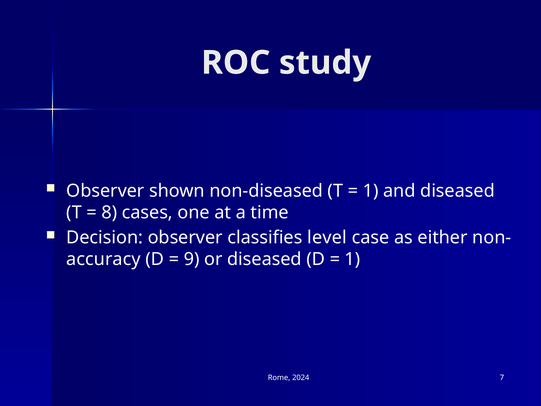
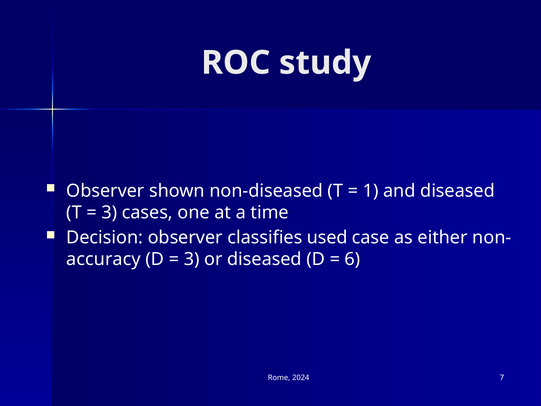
8: 8 -> 3 (109, 212)
level: level -> used (327, 237)
9: 9 -> 3 (192, 259)
1: 1 -> 6 (353, 259)
